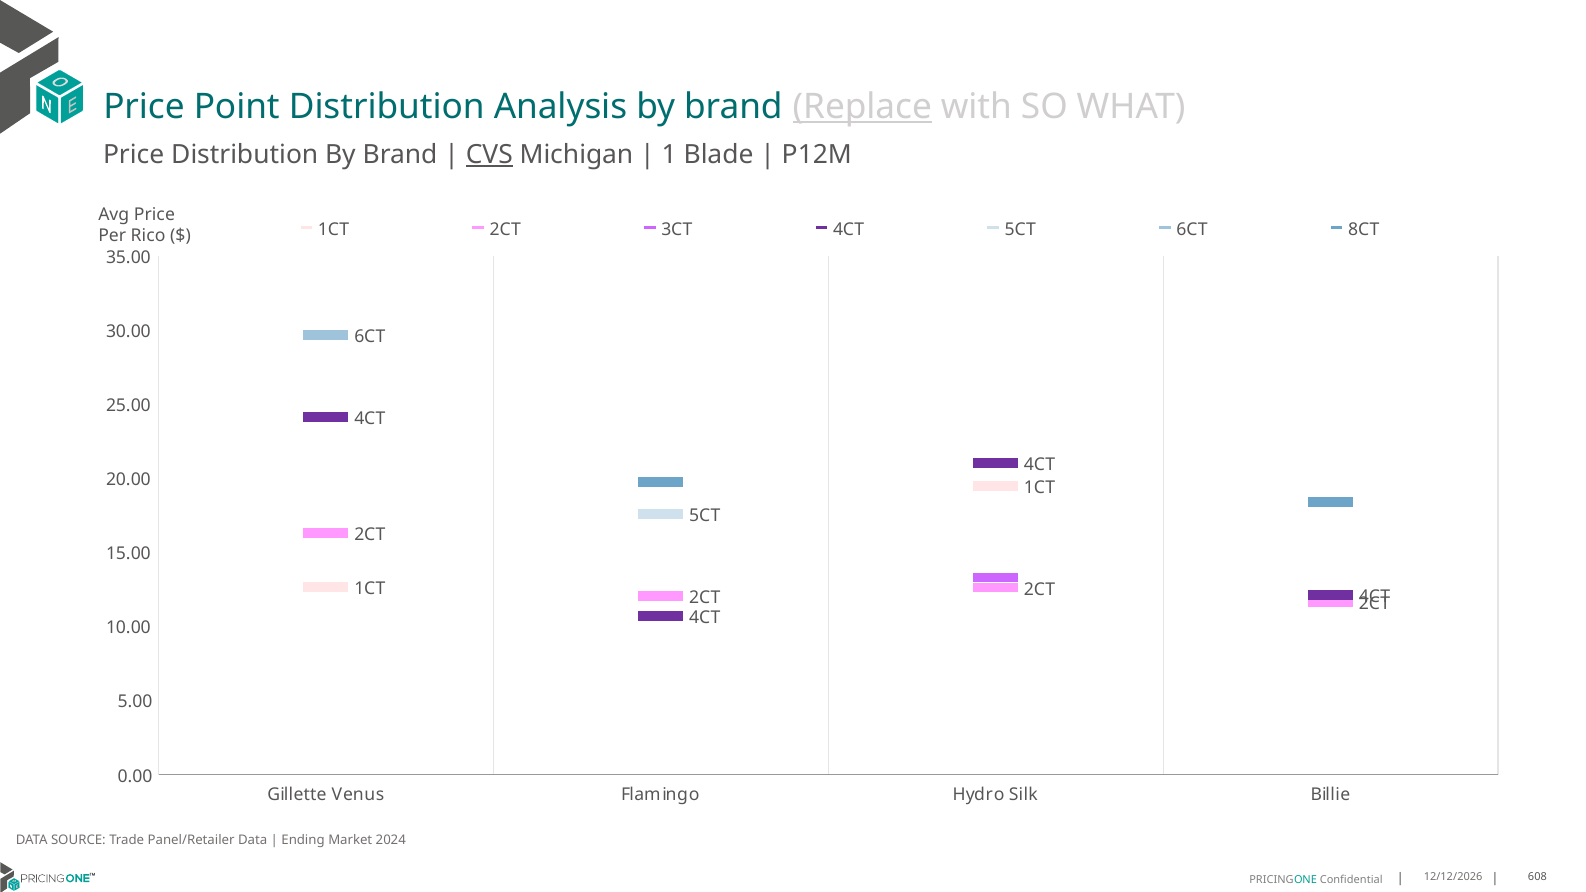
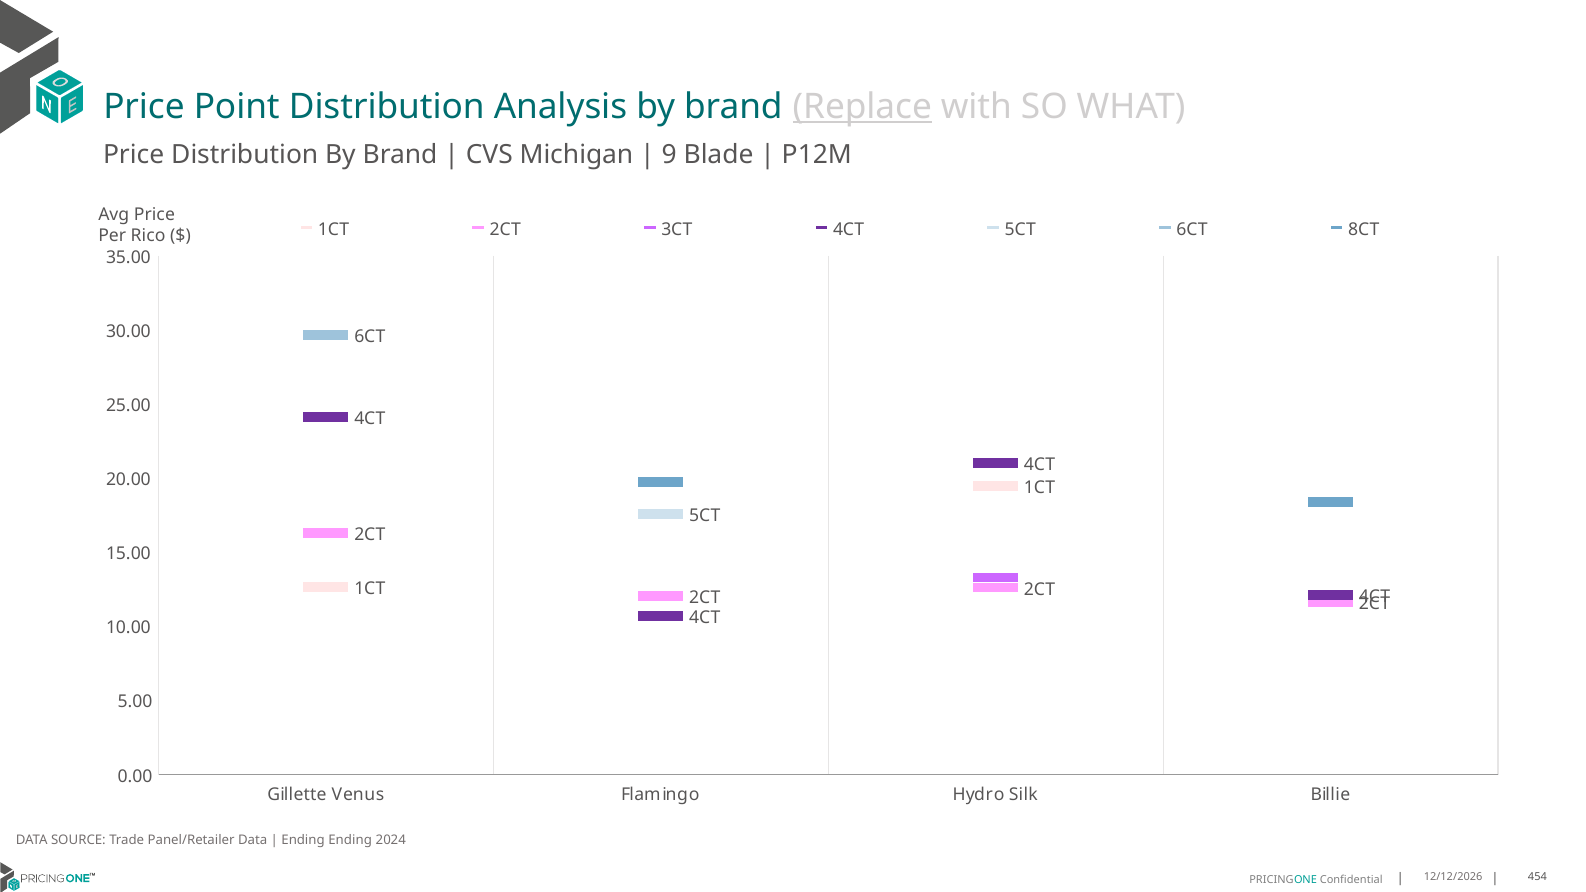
CVS underline: present -> none (489, 155)
1: 1 -> 9 (669, 155)
Ending Market: Market -> Ending (350, 840)
608: 608 -> 454 (1537, 877)
